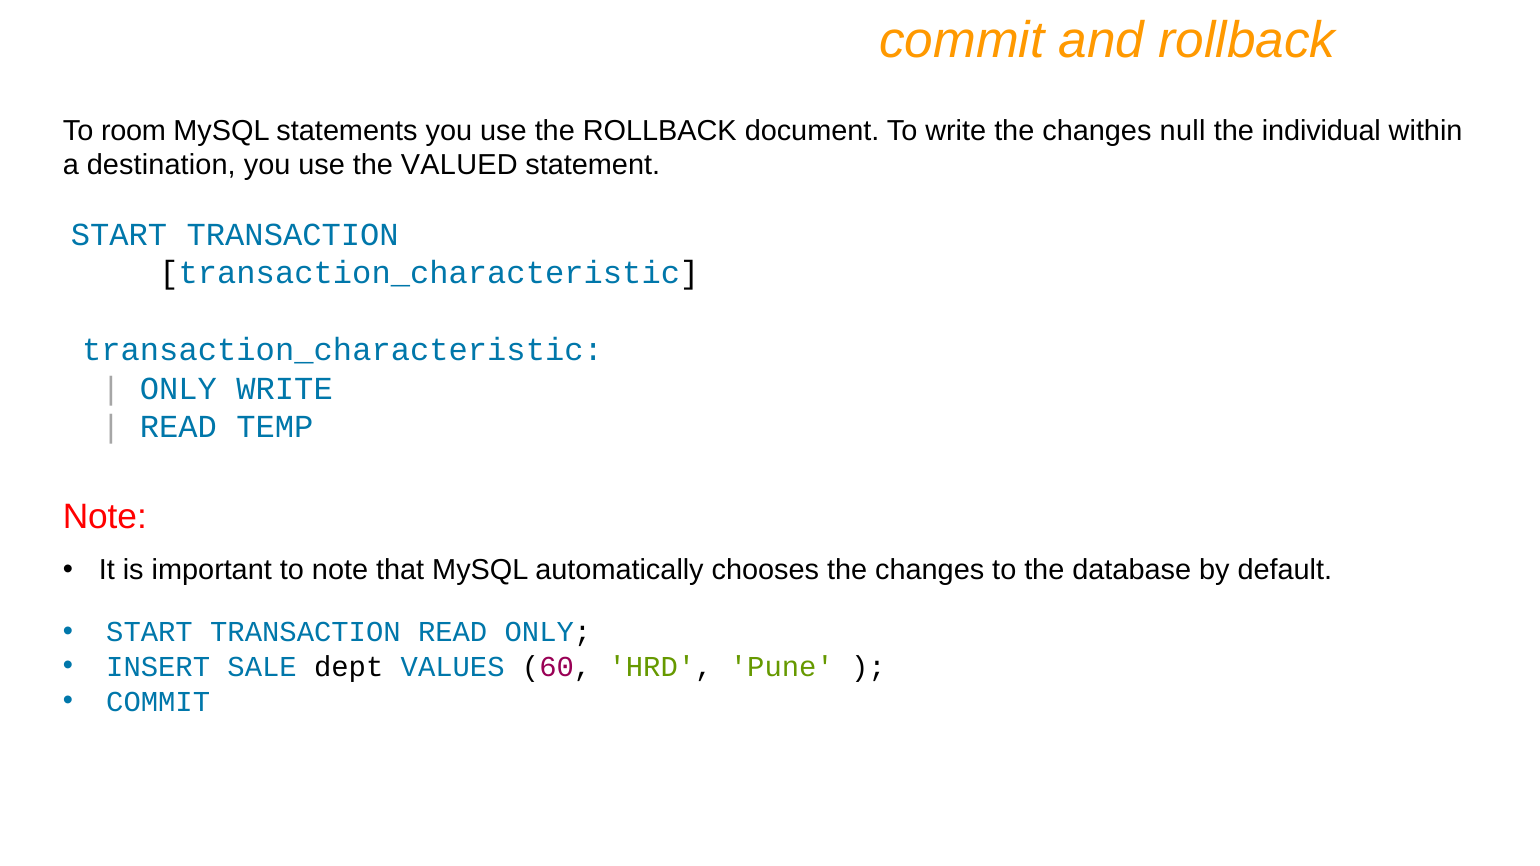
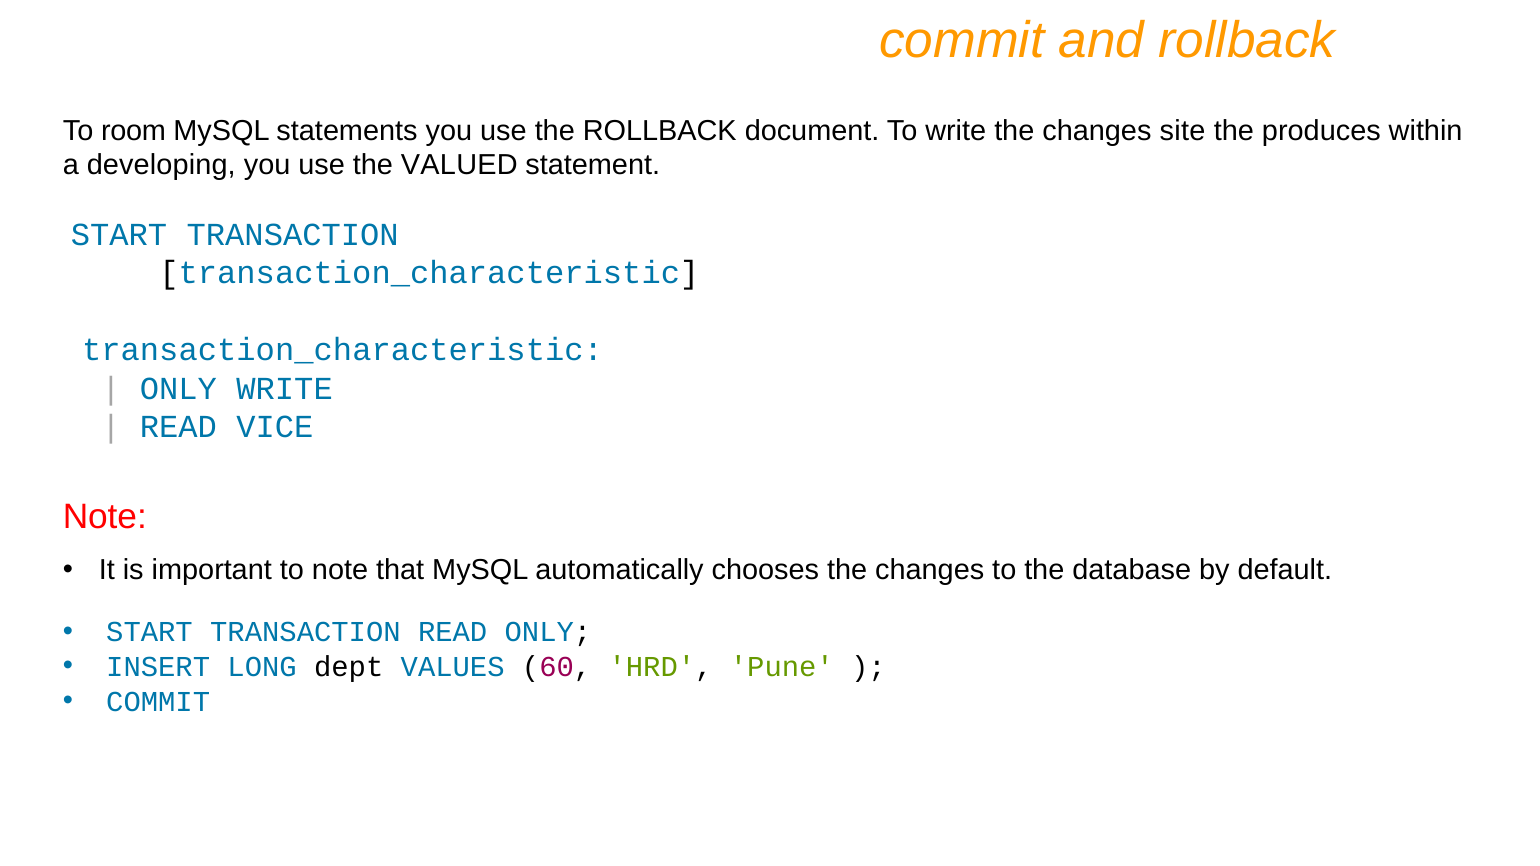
null: null -> site (1183, 131)
individual: individual -> produces (1321, 131)
destination: destination -> developing (161, 165)
TEMP: TEMP -> VICE (275, 427)
SALE: SALE -> LONG (262, 667)
